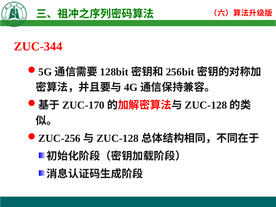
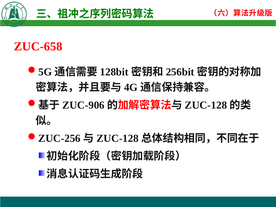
ZUC-344: ZUC-344 -> ZUC-658 (38, 46)
ZUC-170: ZUC-170 -> ZUC-906 (83, 105)
